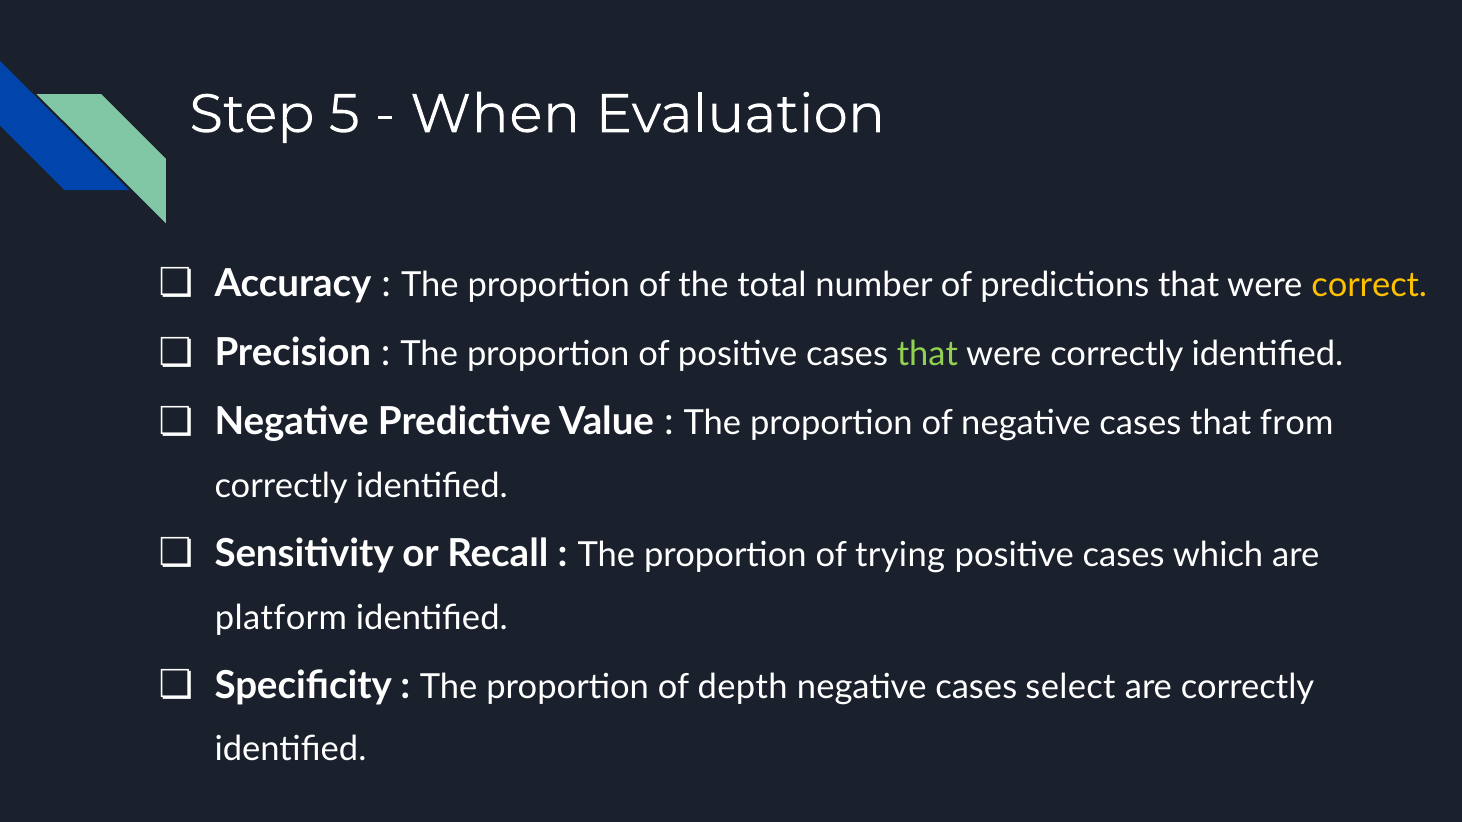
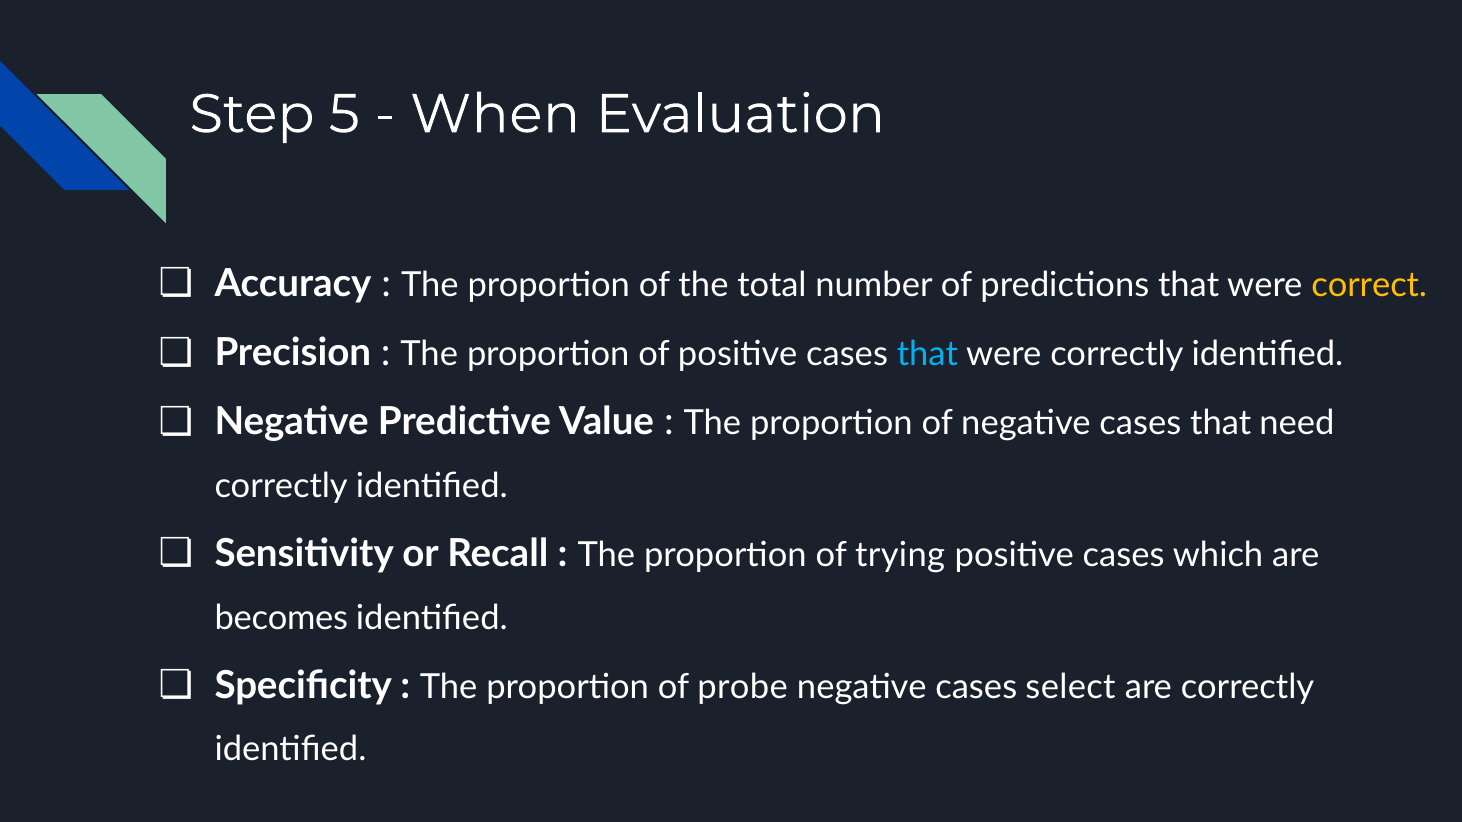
that colour: light green -> light blue (927, 354)
from: from -> need (1297, 424)
platform: platform -> becomes (281, 618)
depth: depth -> probe (743, 687)
